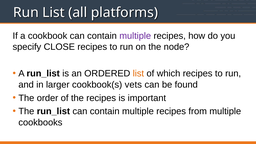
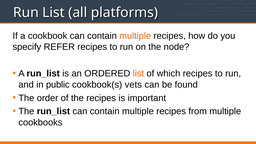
multiple colour: purple -> orange (135, 36)
CLOSE: CLOSE -> REFER (59, 47)
larger: larger -> public (58, 85)
